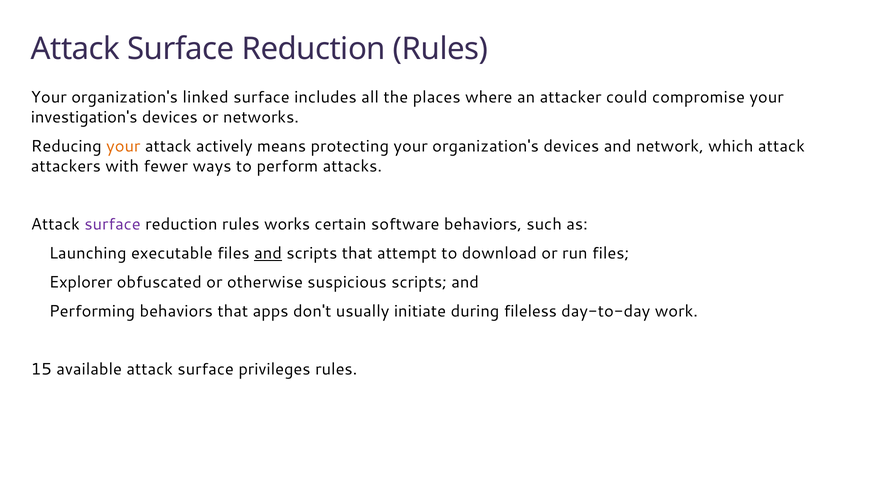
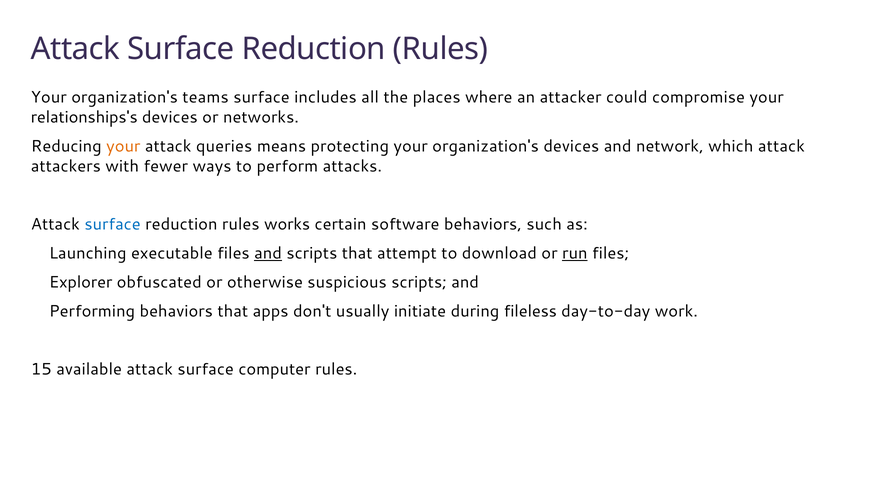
linked: linked -> teams (206, 98)
investigation's: investigation's -> relationships's (84, 117)
actively: actively -> queries (224, 146)
surface colour: purple -> blue (113, 224)
run underline: none -> present (575, 253)
privileges: privileges -> computer (274, 370)
